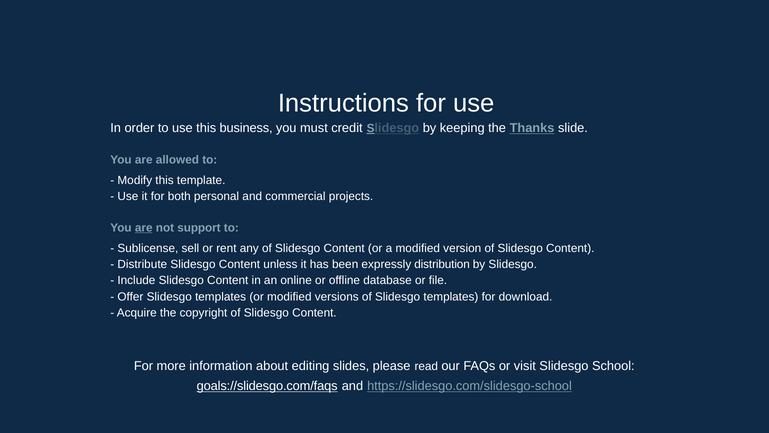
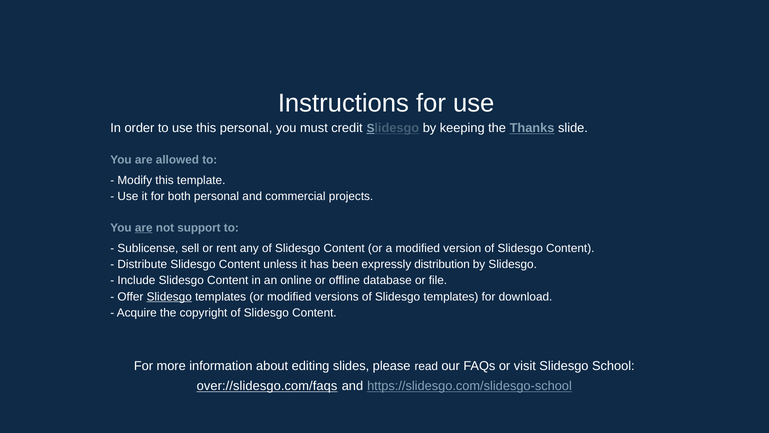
this business: business -> personal (246, 128)
Slidesgo underline: none -> present (169, 296)
goals://slidesgo.com/faqs: goals://slidesgo.com/faqs -> over://slidesgo.com/faqs (267, 386)
